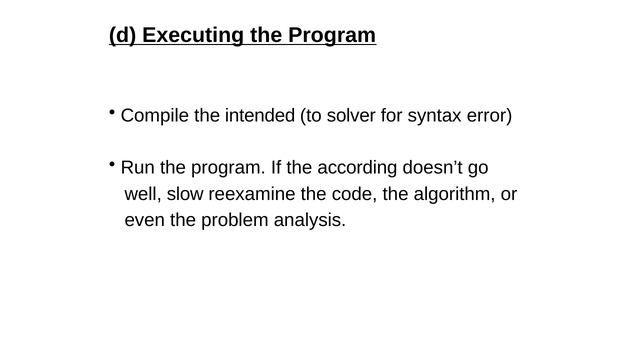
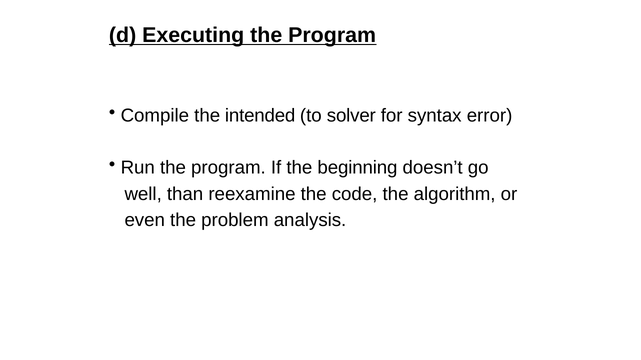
according: according -> beginning (358, 168)
slow: slow -> than (185, 194)
